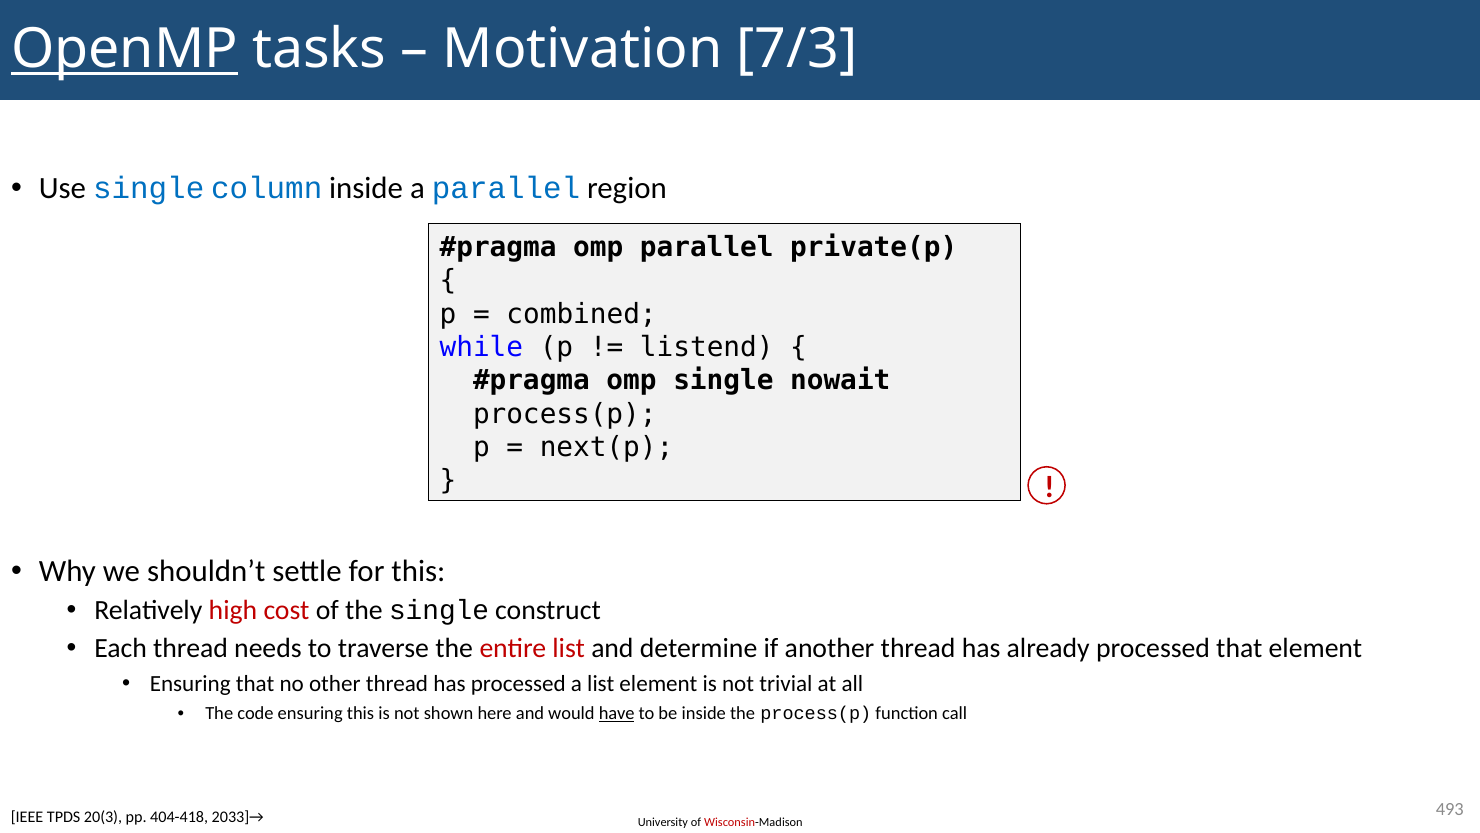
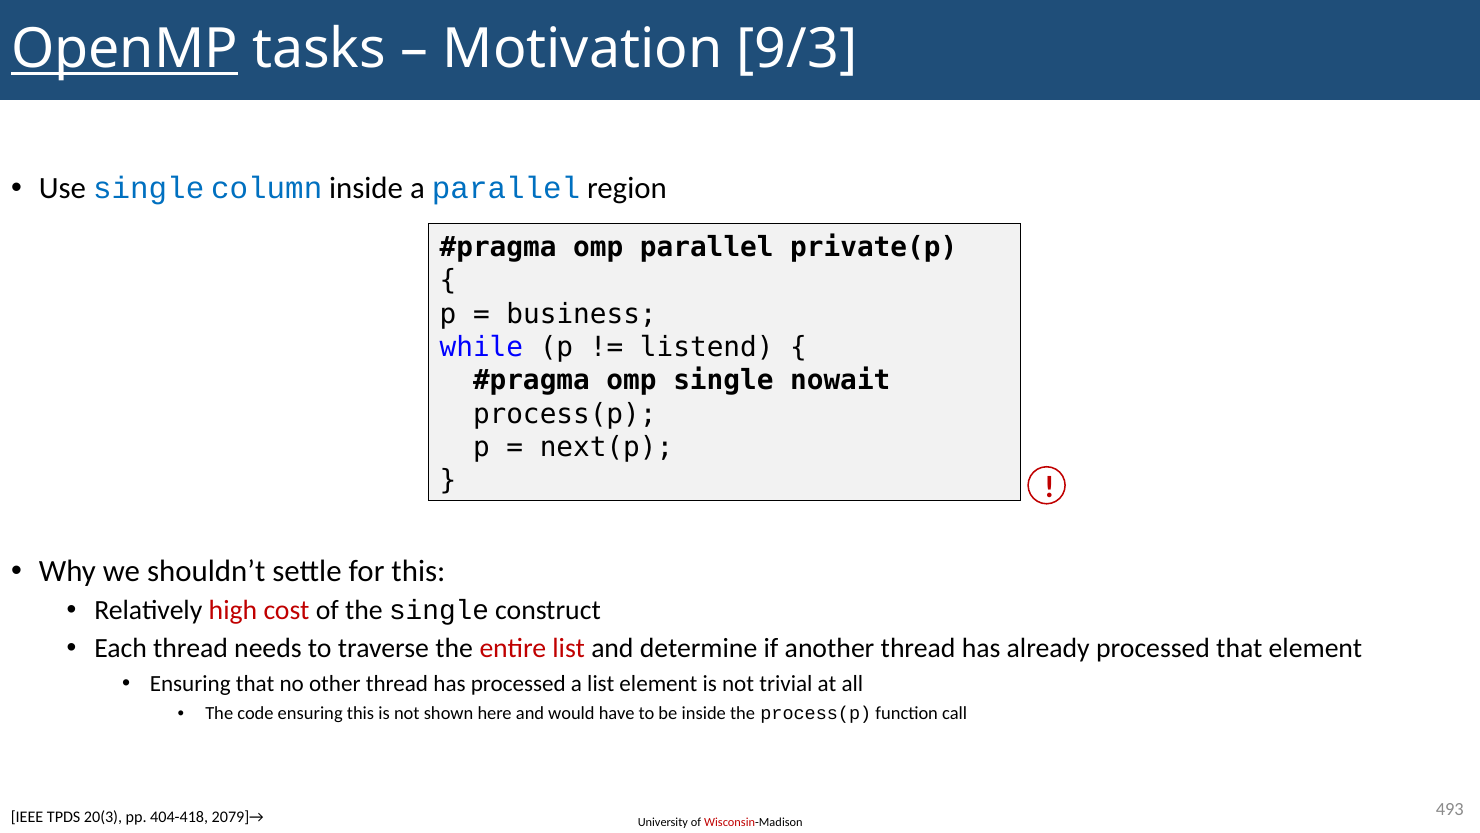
7/3: 7/3 -> 9/3 (797, 50)
combined: combined -> business (582, 314)
have underline: present -> none (617, 713)
2033]→: 2033]→ -> 2079]→ (238, 817)
